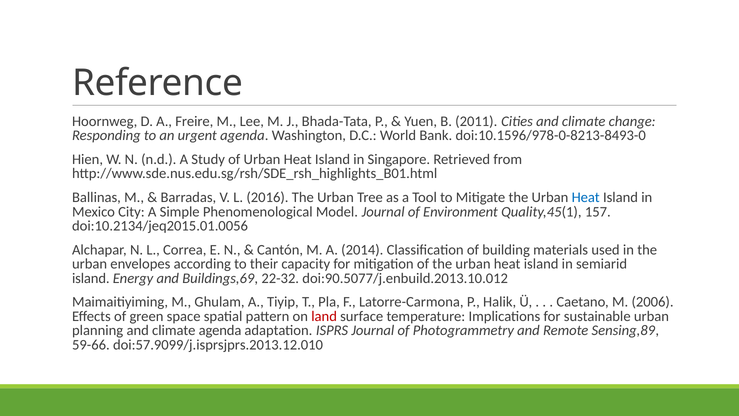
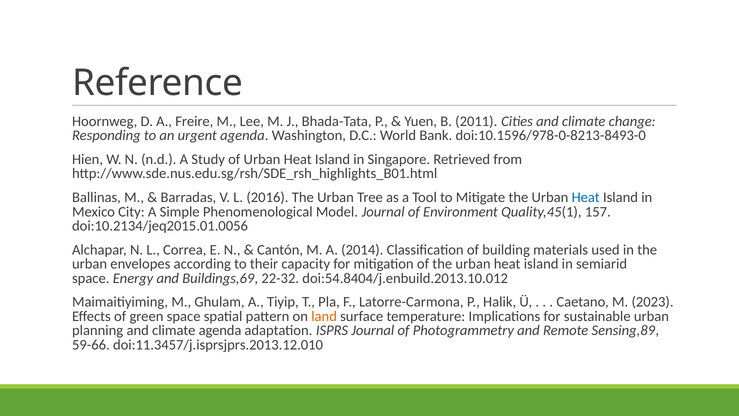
island: island -> space (91, 278)
doi:90.5077/j.enbuild.2013.10.012: doi:90.5077/j.enbuild.2013.10.012 -> doi:54.8404/j.enbuild.2013.10.012 (405, 278)
2006: 2006 -> 2023 (653, 302)
land colour: red -> orange (324, 316)
doi:57.9099/j.isprsjprs.2013.12.010: doi:57.9099/j.isprsjprs.2013.12.010 -> doi:11.3457/j.isprsjprs.2013.12.010 (218, 345)
